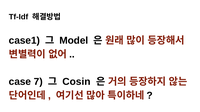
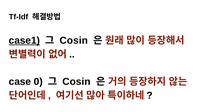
case1 underline: none -> present (24, 41)
Model: Model -> Cosin (74, 41)
7: 7 -> 0 (38, 82)
